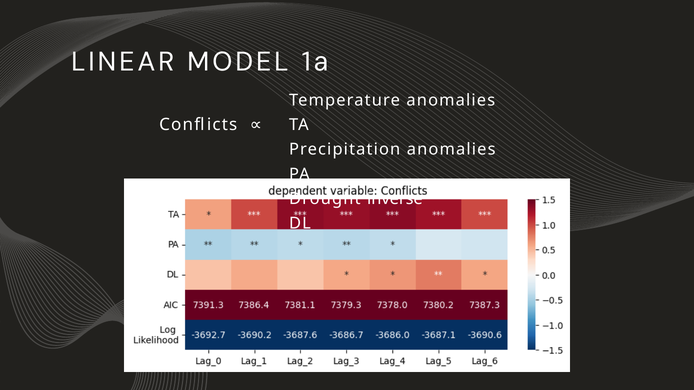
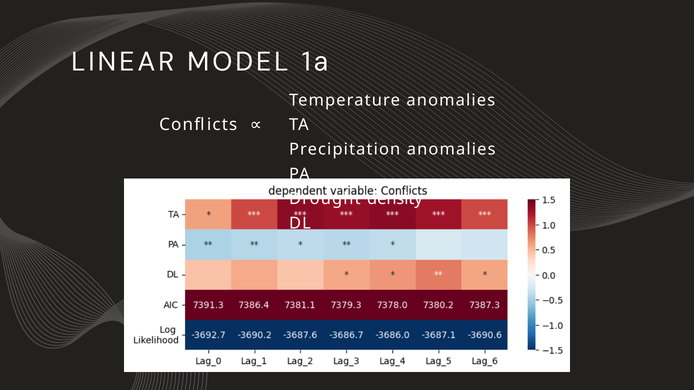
inverse: inverse -> density (395, 199)
